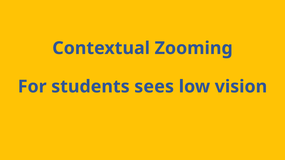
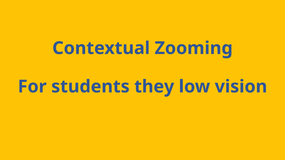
sees: sees -> they (154, 87)
